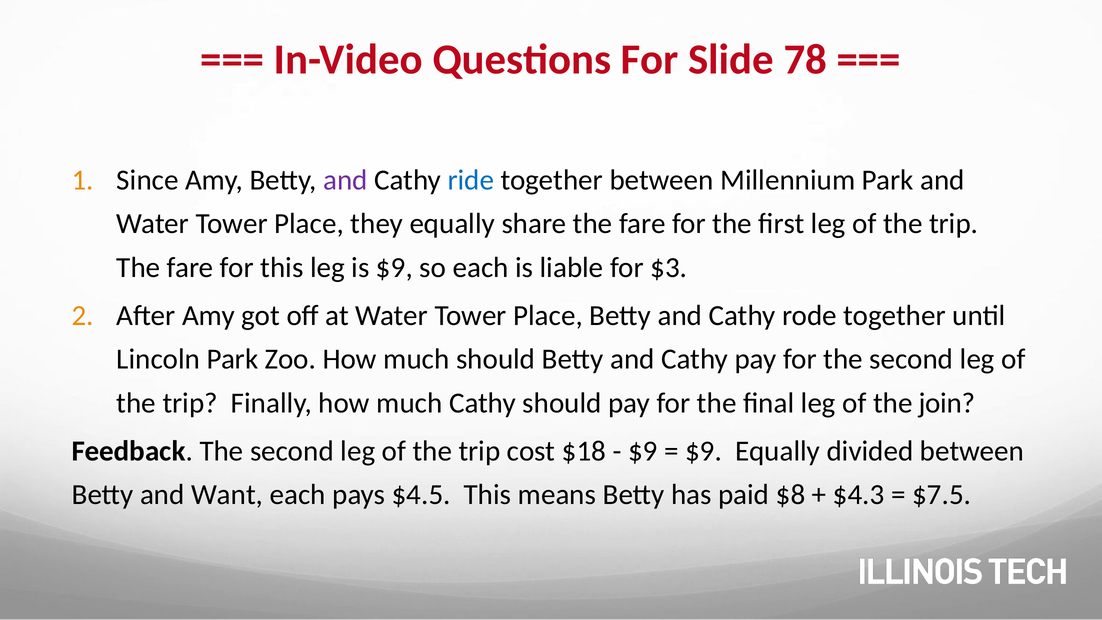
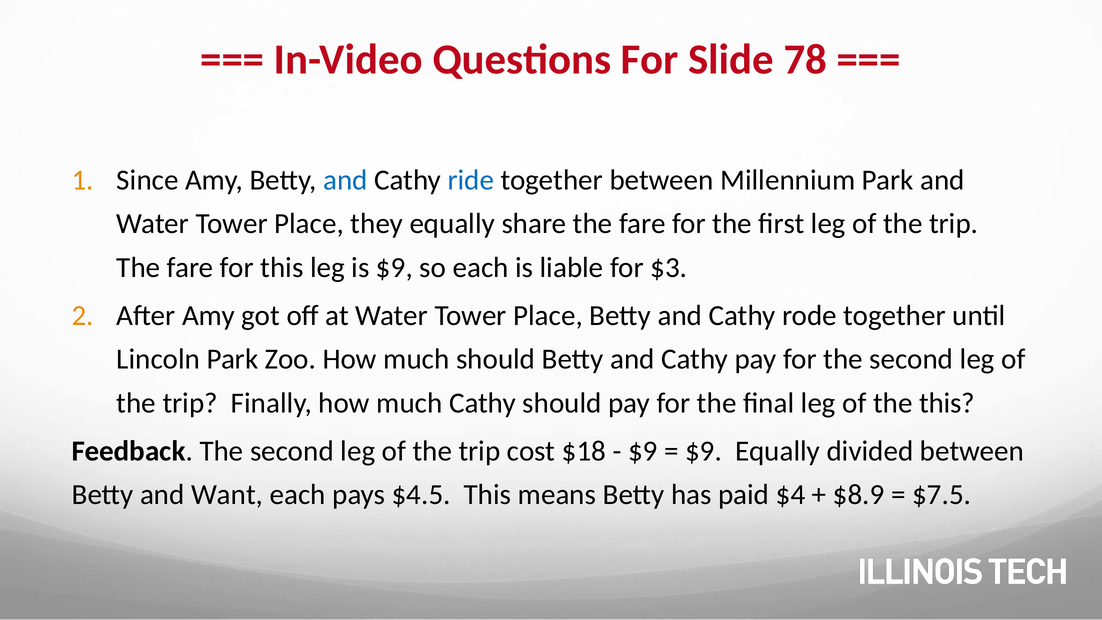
and colour: purple -> blue (345, 180)
the join: join -> this (947, 403)
$8: $8 -> $4 (791, 495)
$4.3: $4.3 -> $8.9 (859, 495)
